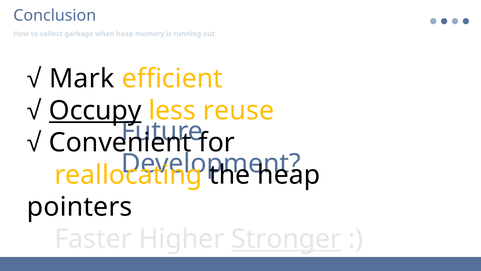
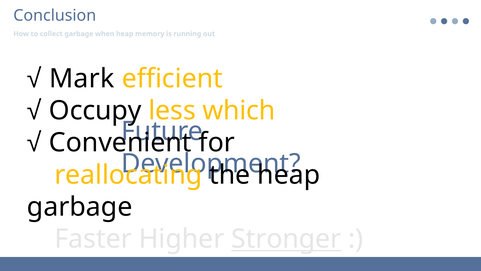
Occupy underline: present -> none (95, 111)
reuse: reuse -> which (239, 111)
pointers: pointers -> garbage (80, 207)
